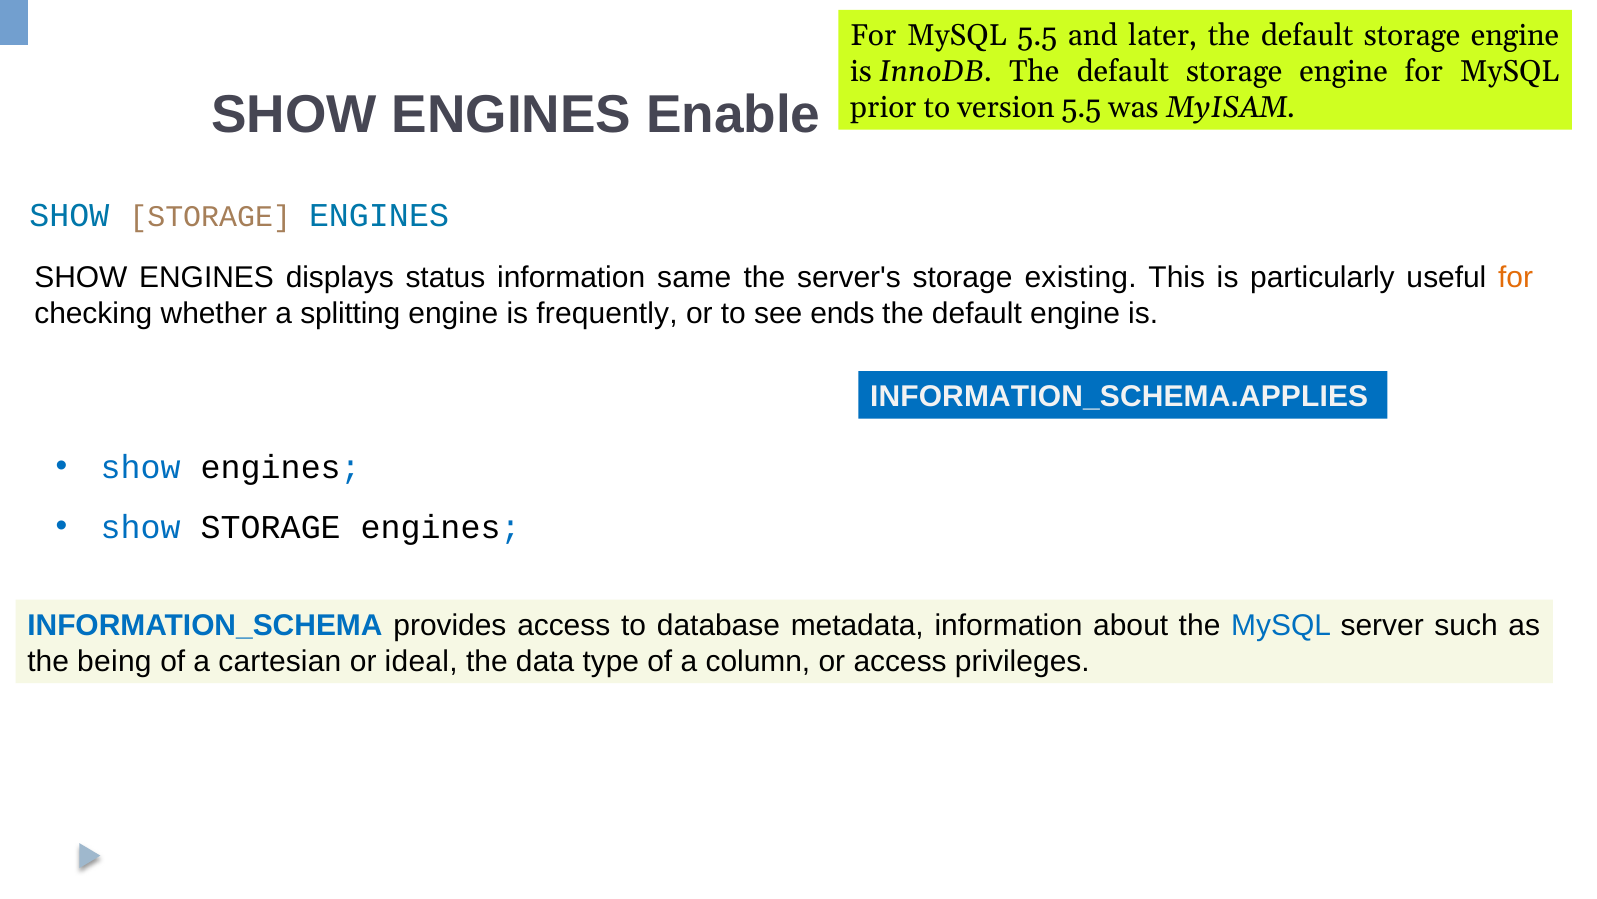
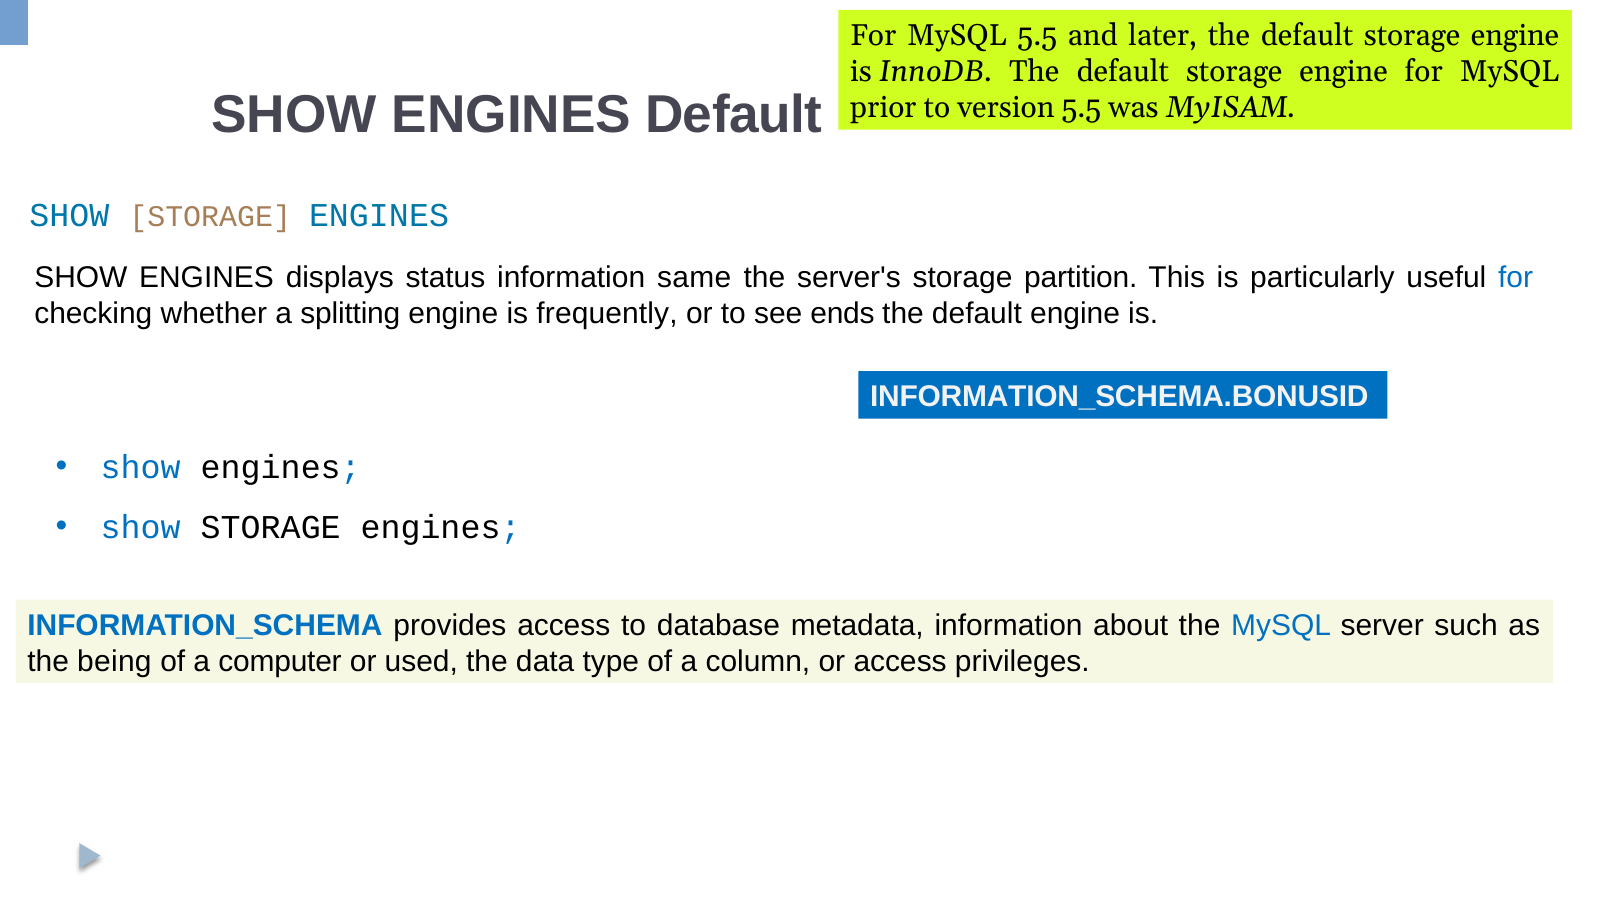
ENGINES Enable: Enable -> Default (734, 115)
existing: existing -> partition (1081, 277)
for colour: orange -> blue (1516, 277)
INFORMATION_SCHEMA.APPLIES: INFORMATION_SCHEMA.APPLIES -> INFORMATION_SCHEMA.BONUSID (1119, 397)
cartesian: cartesian -> computer (280, 661)
ideal: ideal -> used (421, 661)
